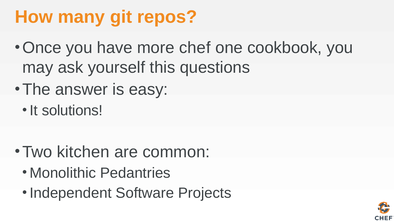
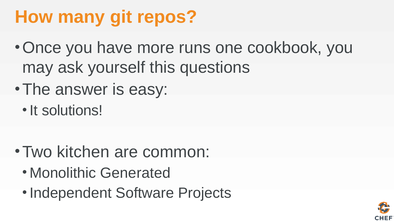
chef: chef -> runs (195, 48)
Pedantries: Pedantries -> Generated (135, 173)
